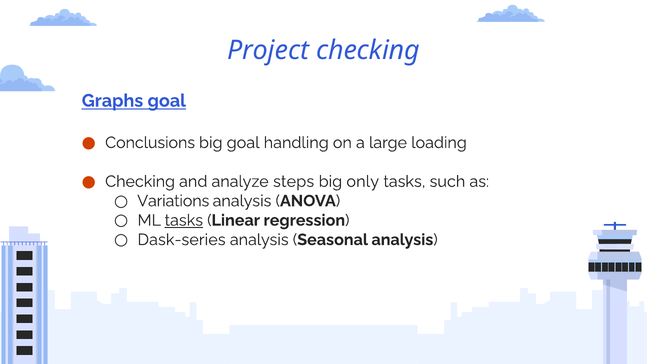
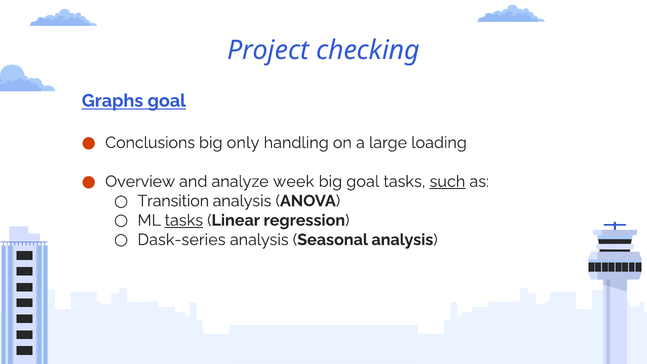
big goal: goal -> only (243, 143)
Checking: Checking -> Overview (140, 181)
steps: steps -> week (294, 181)
big only: only -> goal (363, 181)
such underline: none -> present (447, 181)
Variations: Variations -> Transition (173, 201)
